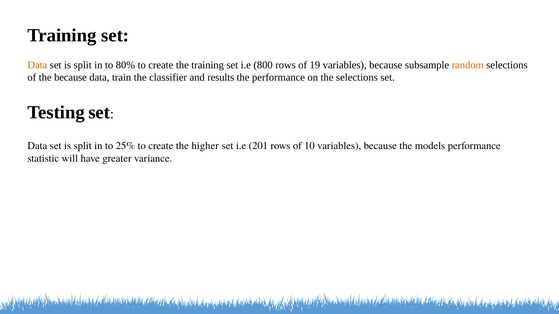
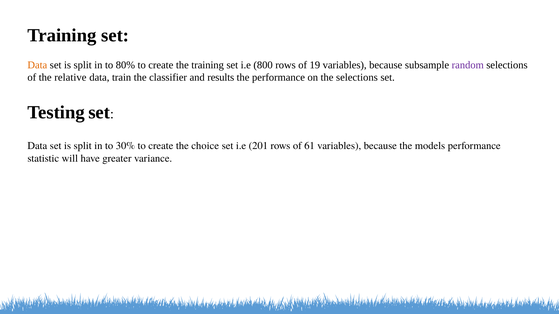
random colour: orange -> purple (468, 65)
the because: because -> relative (70, 78)
25%: 25% -> 30% (125, 146)
higher: higher -> choice (205, 146)
10: 10 -> 61 (309, 146)
